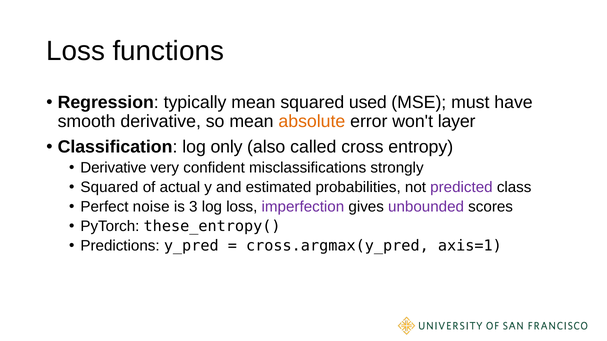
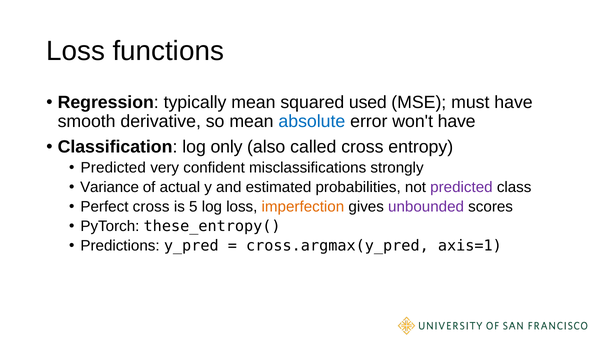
absolute colour: orange -> blue (312, 122)
won't layer: layer -> have (457, 122)
Derivative: Derivative -> Predicted (113, 168)
Squared: Squared -> Variance (110, 188)
Perfect noise: noise -> cross (151, 207)
3: 3 -> 5 (193, 207)
imperfection colour: purple -> orange (303, 207)
